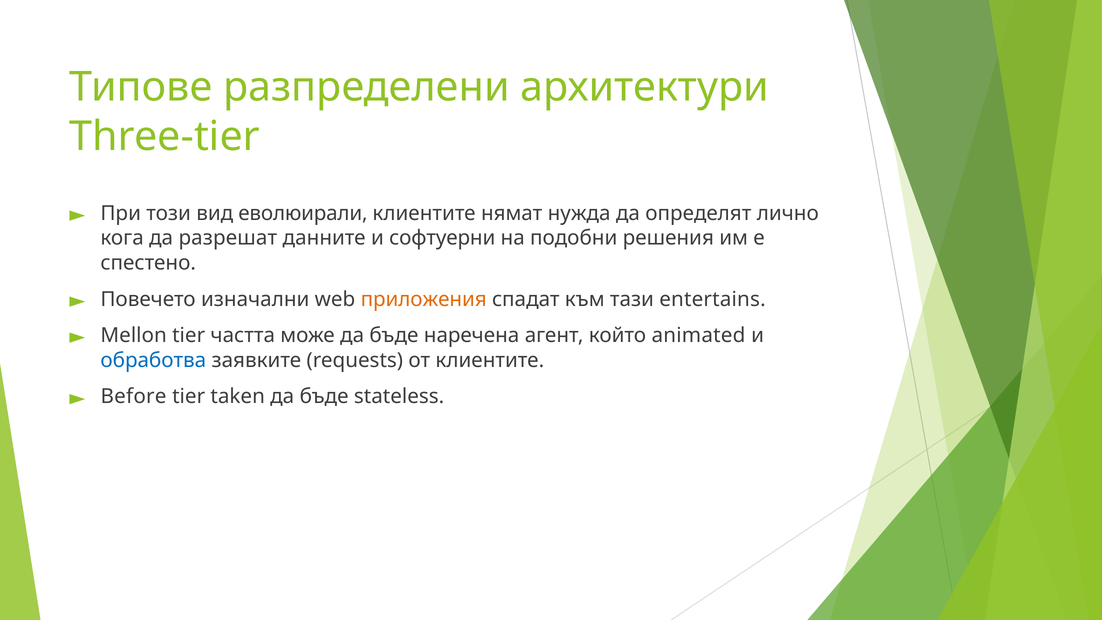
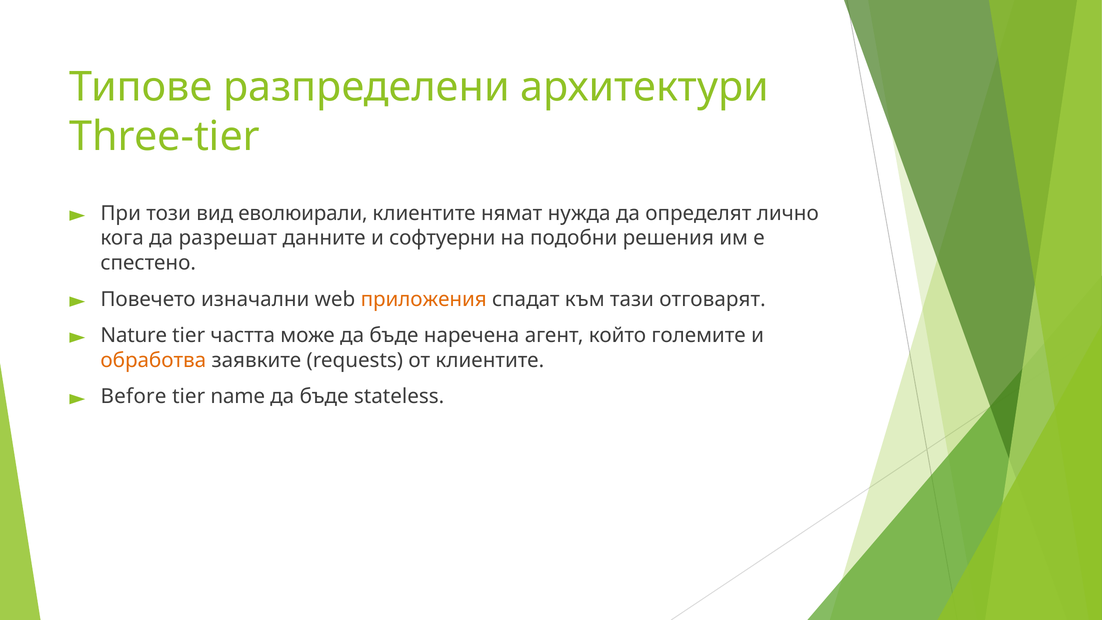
entertains: entertains -> отговарят (713, 299)
Mellon: Mellon -> Nature (134, 335)
animated: animated -> големите (699, 335)
обработва colour: blue -> orange (153, 360)
taken: taken -> name (238, 397)
